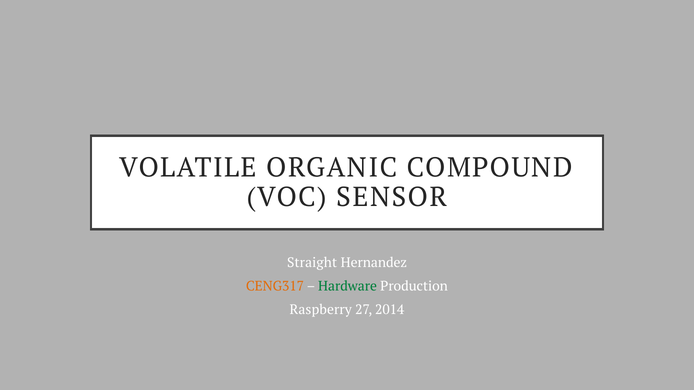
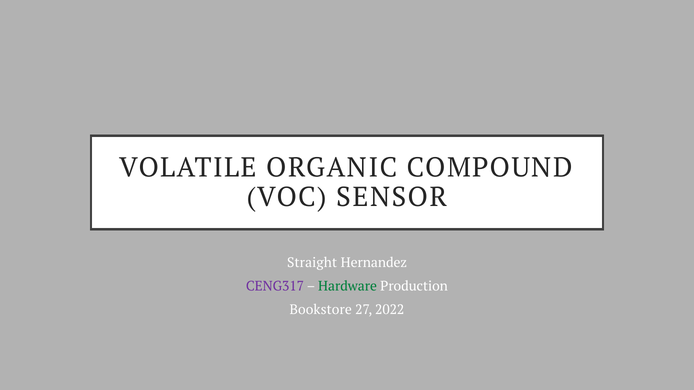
CENG317 colour: orange -> purple (275, 287)
Raspberry: Raspberry -> Bookstore (321, 310)
2014: 2014 -> 2022 (390, 310)
